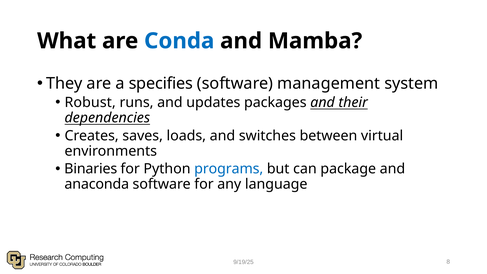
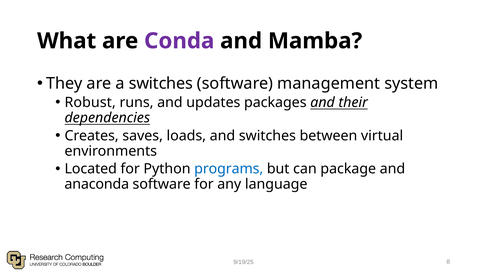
Conda colour: blue -> purple (179, 41)
a specifies: specifies -> switches (161, 83)
Binaries: Binaries -> Located (91, 169)
